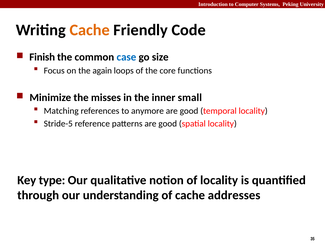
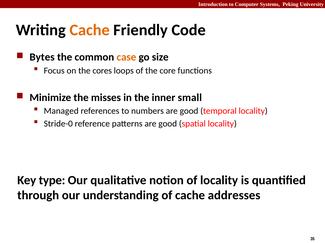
Finish: Finish -> Bytes (42, 57)
case colour: blue -> orange (126, 57)
again: again -> cores (102, 71)
Matching: Matching -> Managed (61, 111)
anymore: anymore -> numbers (147, 111)
Stride-5: Stride-5 -> Stride-0 (58, 124)
